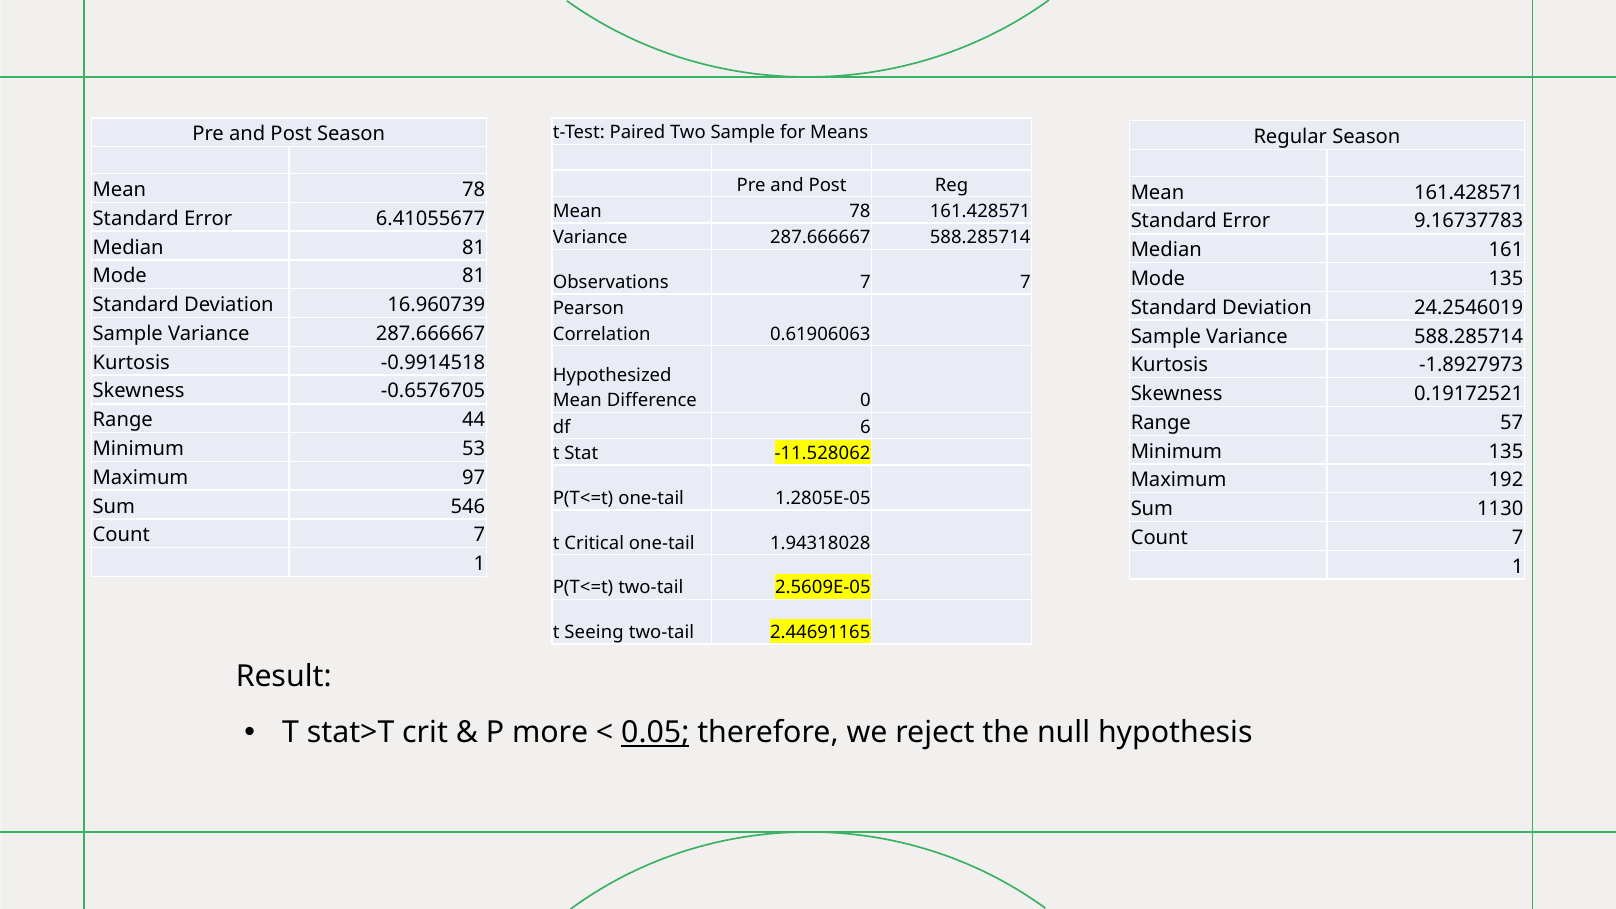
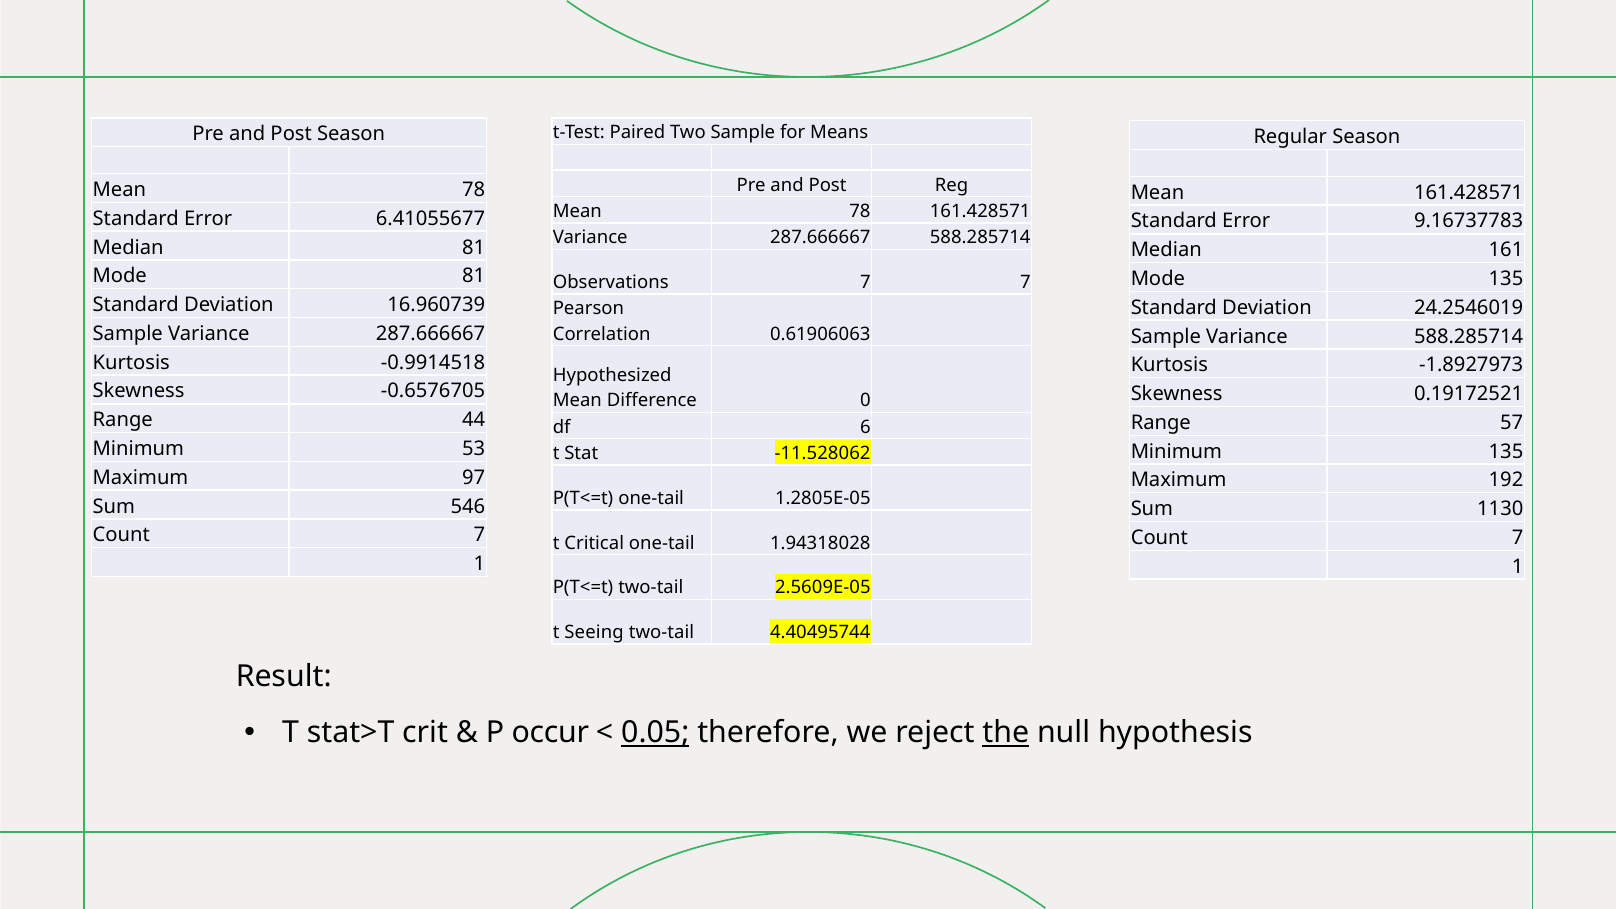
2.44691165: 2.44691165 -> 4.40495744 (820, 633)
more: more -> occur (550, 733)
the underline: none -> present (1006, 733)
